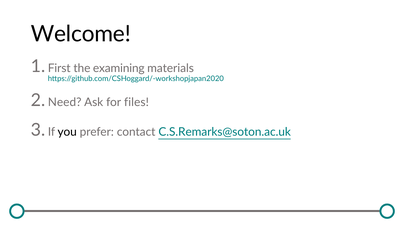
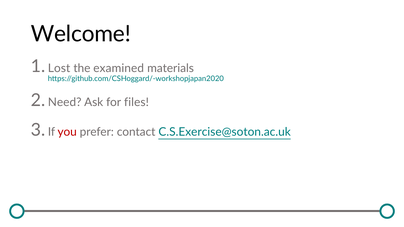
First: First -> Lost (59, 68)
examining: examining -> examined (119, 68)
you colour: black -> red (67, 132)
C.S.Remarks@soton.ac.uk: C.S.Remarks@soton.ac.uk -> C.S.Exercise@soton.ac.uk (225, 132)
